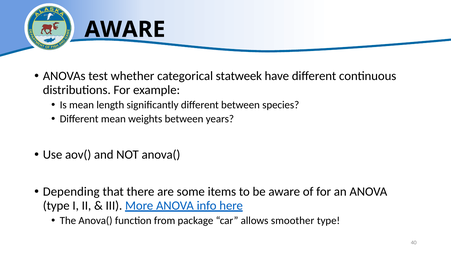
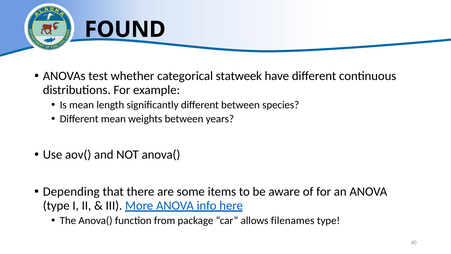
AWARE: AWARE -> FOUND (125, 29)
smoother: smoother -> filenames (293, 220)
